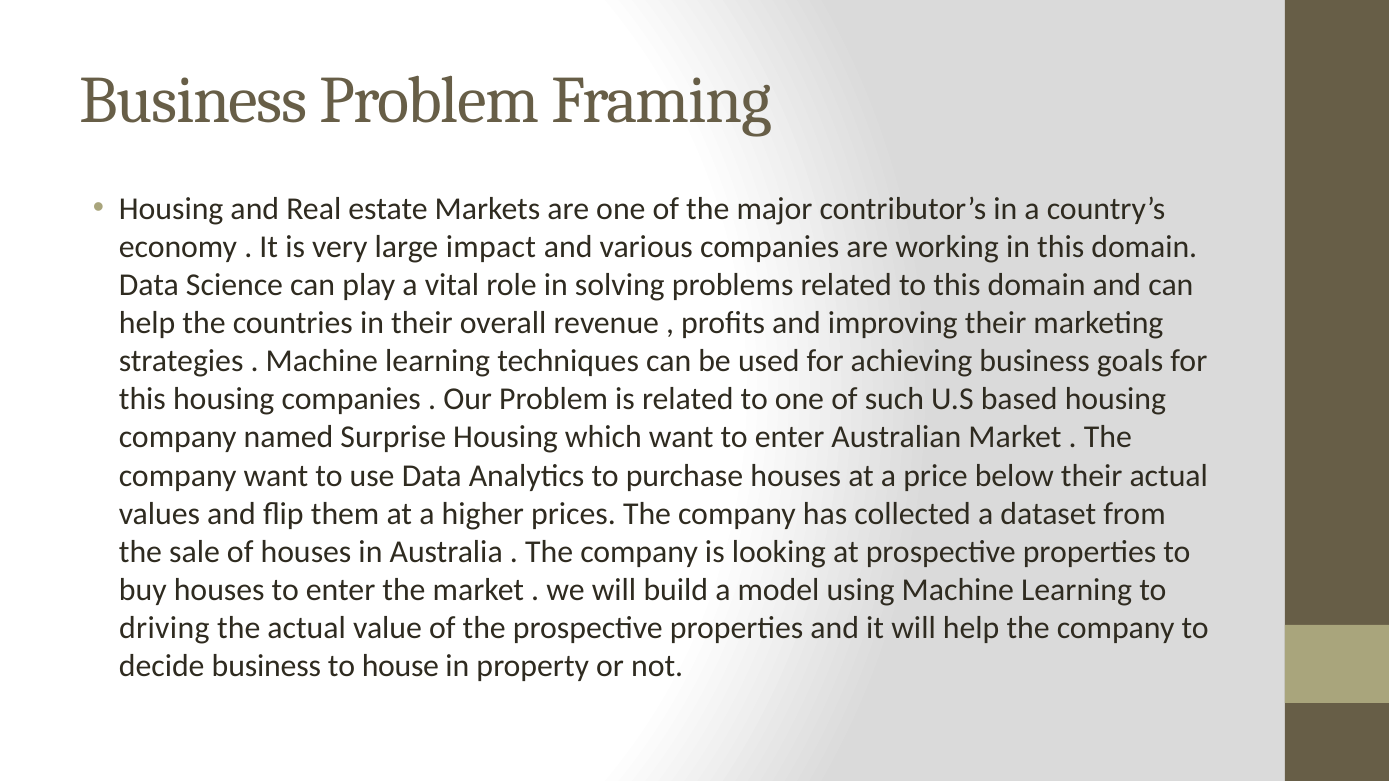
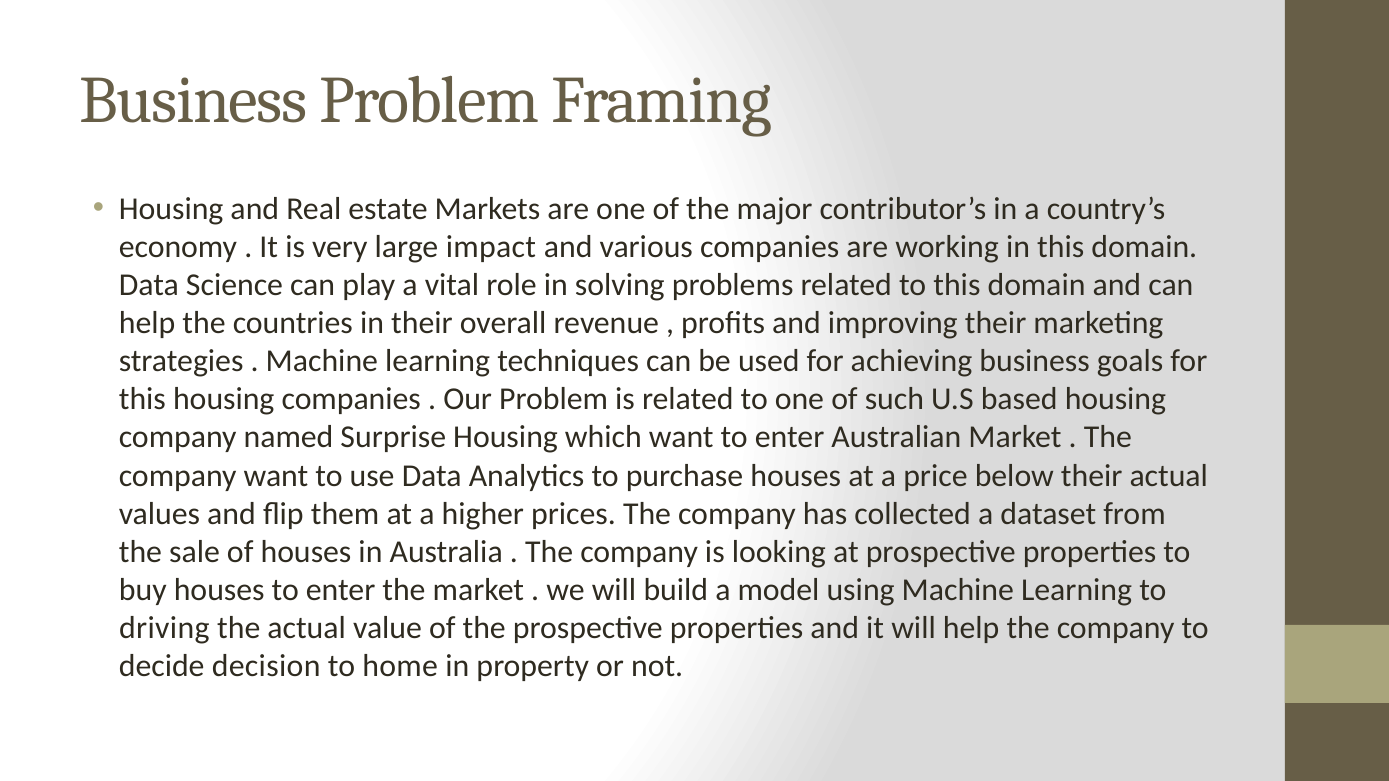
decide business: business -> decision (266, 667)
house: house -> home (400, 667)
